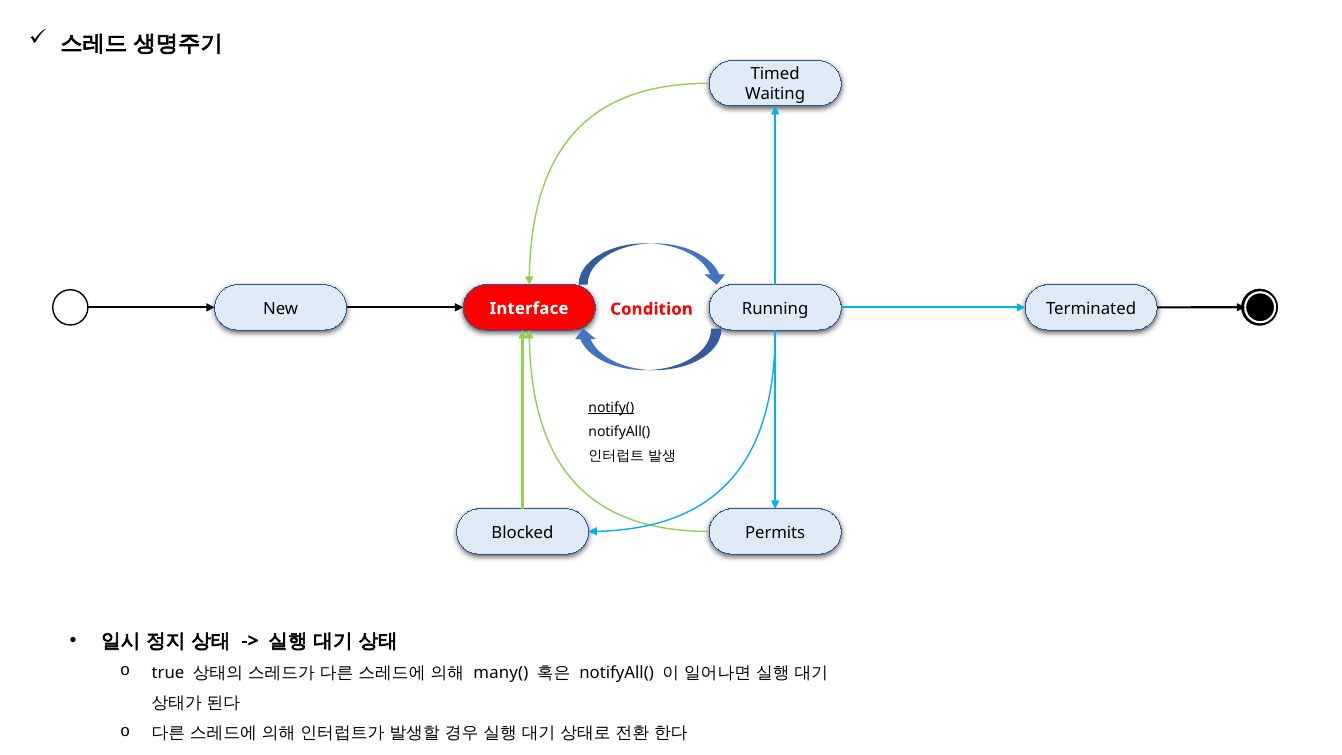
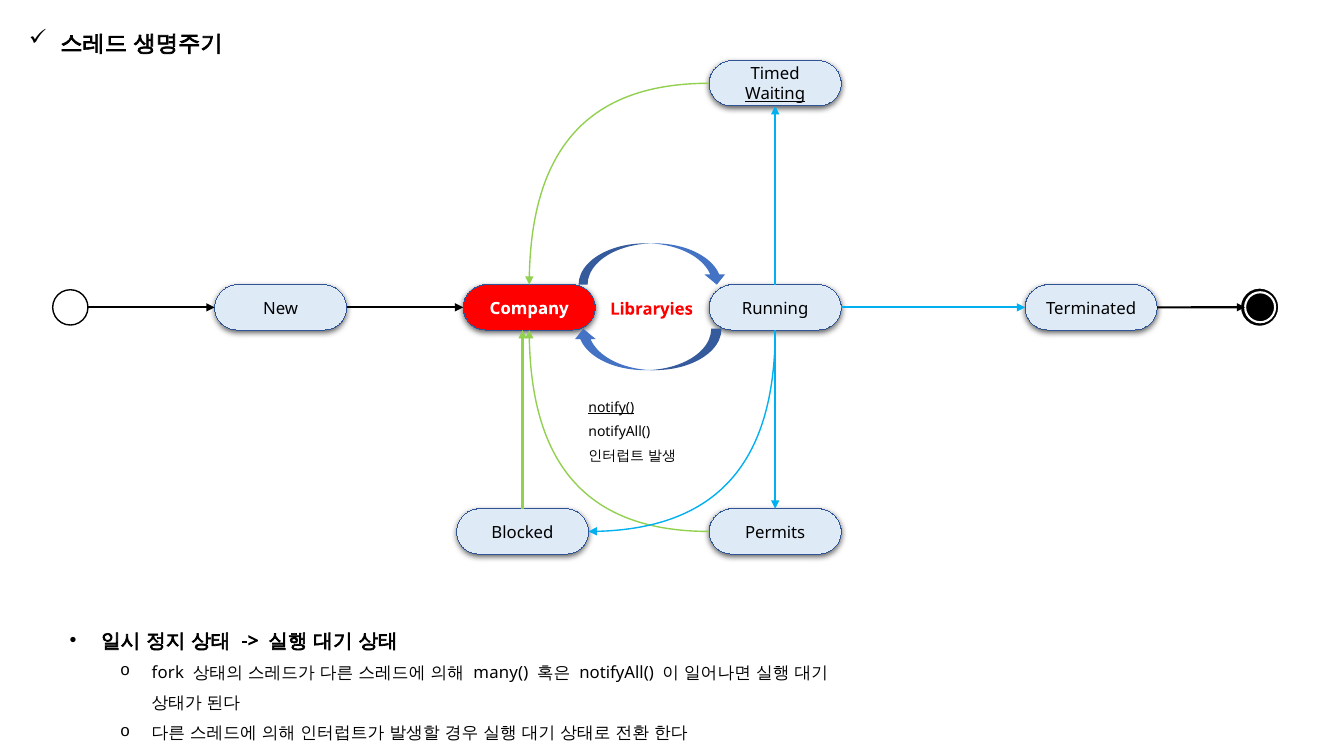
Waiting underline: none -> present (775, 94)
Interface: Interface -> Company (529, 308)
Condition: Condition -> Libraryies (652, 309)
true: true -> fork (168, 672)
